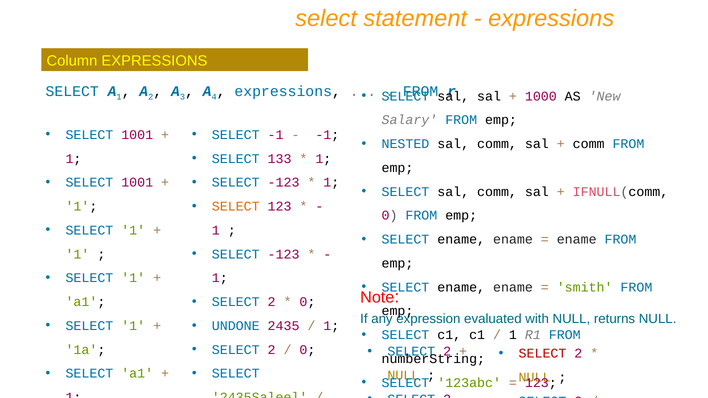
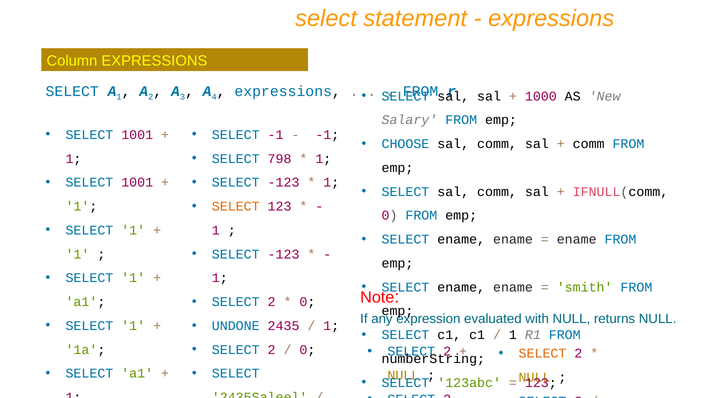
NESTED: NESTED -> CHOOSE (405, 144)
133: 133 -> 798 (280, 159)
SELECT colour: red -> orange (543, 354)
